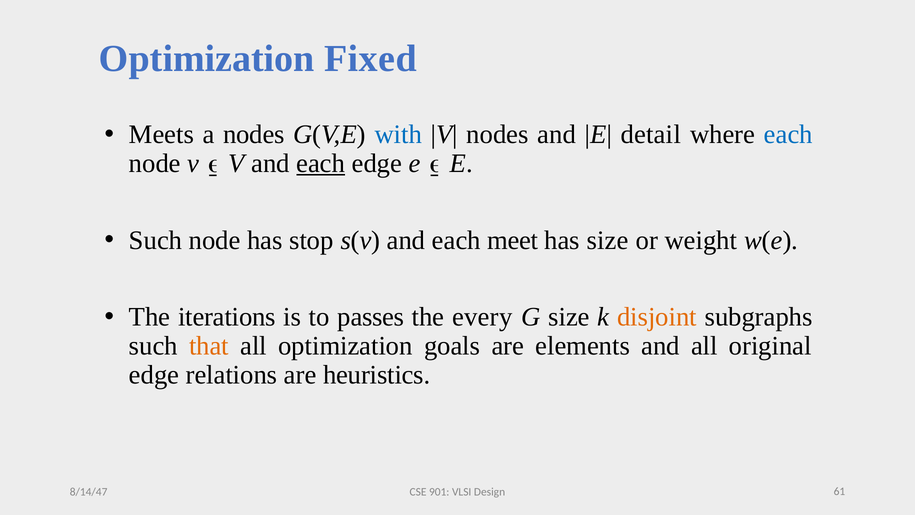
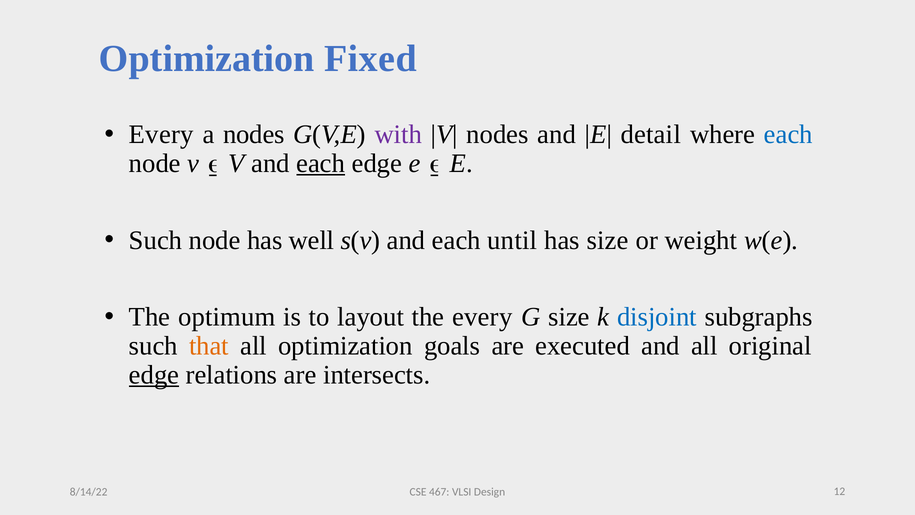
Meets: Meets -> Every (161, 135)
with colour: blue -> purple (398, 135)
stop: stop -> well (312, 240)
meet: meet -> until (512, 240)
iterations: iterations -> optimum (227, 317)
passes: passes -> layout (371, 317)
disjoint colour: orange -> blue (657, 317)
elements: elements -> executed (583, 346)
edge underline: none -> present (154, 374)
heuristics: heuristics -> intersects (377, 374)
8/14/47: 8/14/47 -> 8/14/22 (89, 492)
901: 901 -> 467 (439, 492)
61: 61 -> 12 (839, 491)
